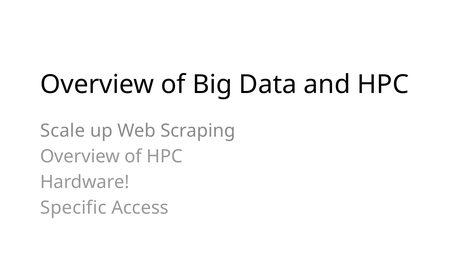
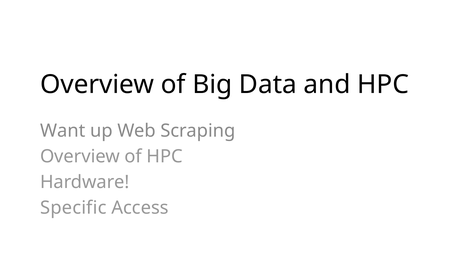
Scale: Scale -> Want (63, 131)
